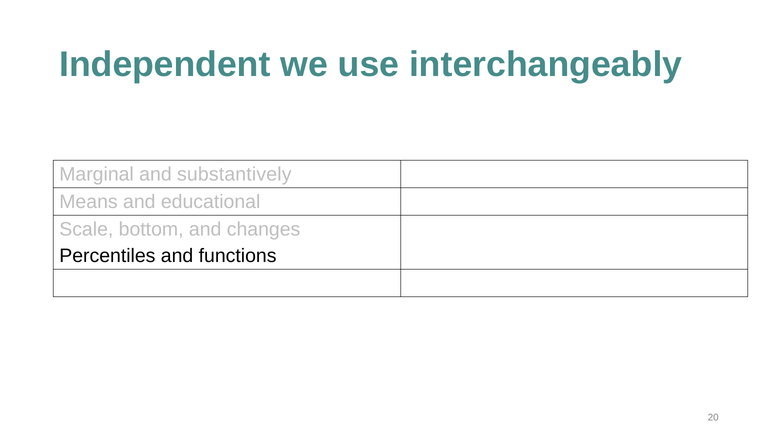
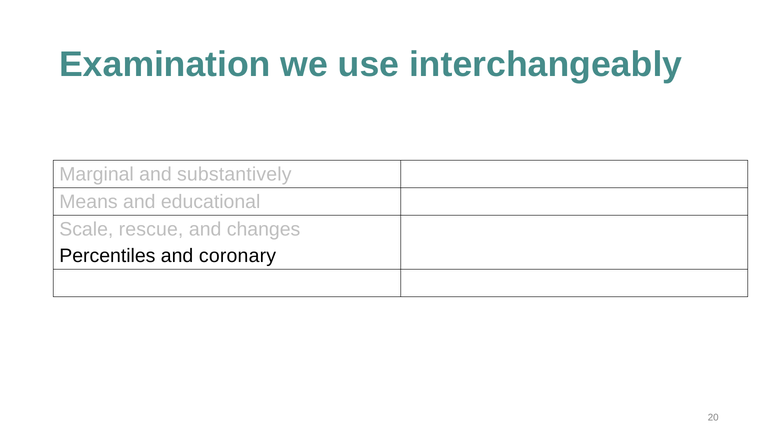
Independent: Independent -> Examination (165, 65)
bottom: bottom -> rescue (151, 230)
functions: functions -> coronary (238, 256)
